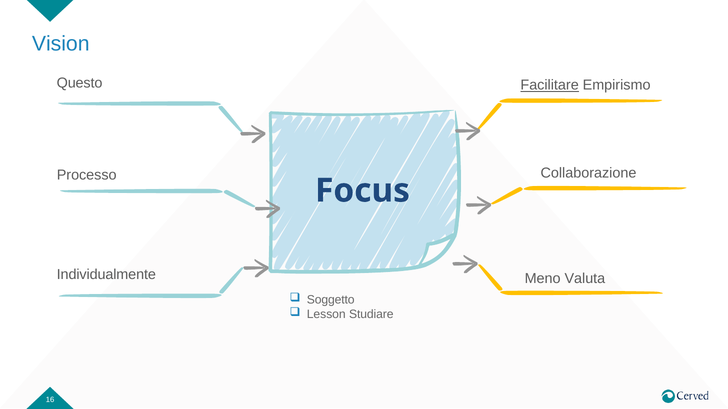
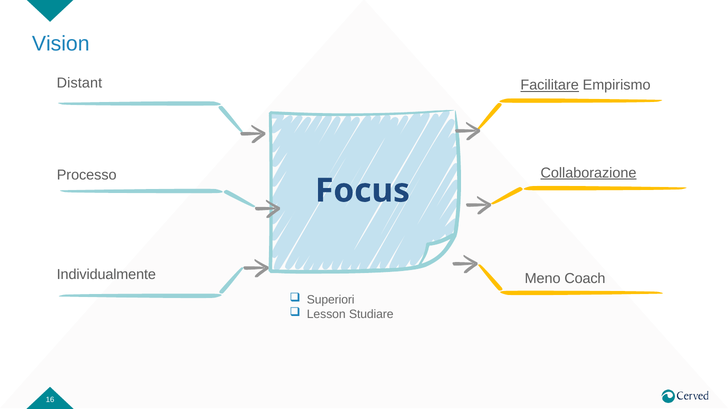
Questo: Questo -> Distant (79, 83)
Collaborazione underline: none -> present (588, 173)
Valuta: Valuta -> Coach (585, 279)
Soggetto: Soggetto -> Superiori (331, 300)
